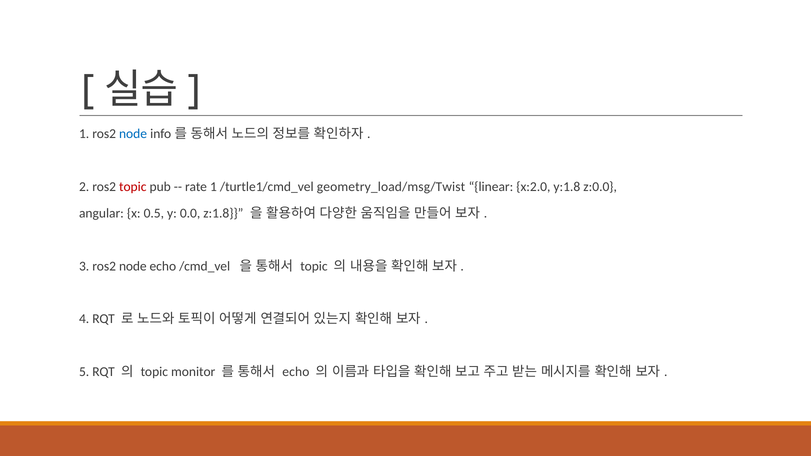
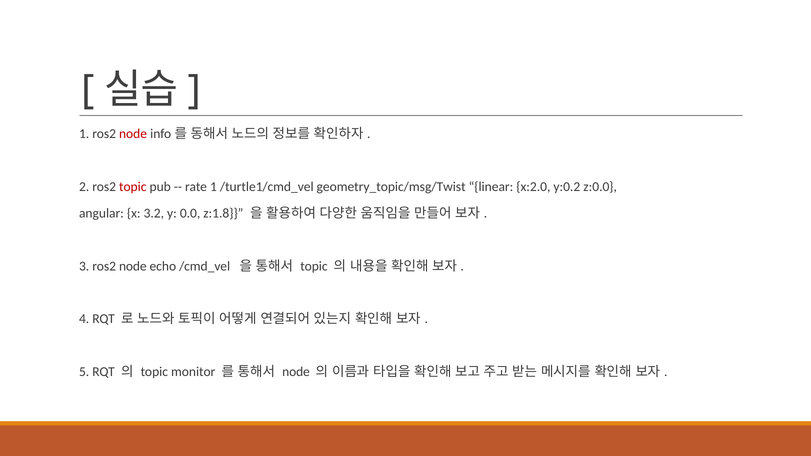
node colour: blue -> red (133, 134)
geometry_load/msg/Twist: geometry_load/msg/Twist -> geometry_topic/msg/Twist (391, 187)
y:1.8: y:1.8 -> y:0.2 (567, 187)
0.5: 0.5 -> 3.2 (154, 213)
echo: echo -> node (296, 372)
